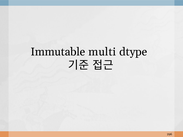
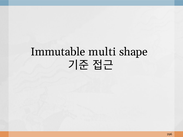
dtype: dtype -> shape (133, 52)
